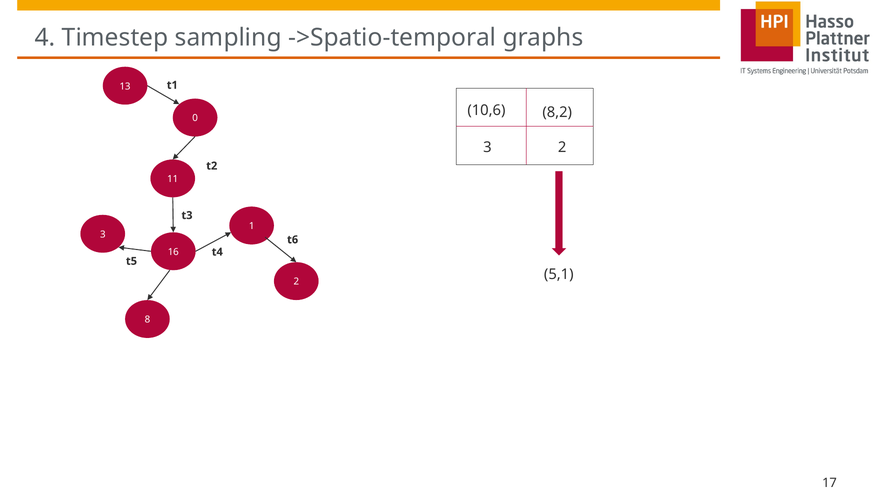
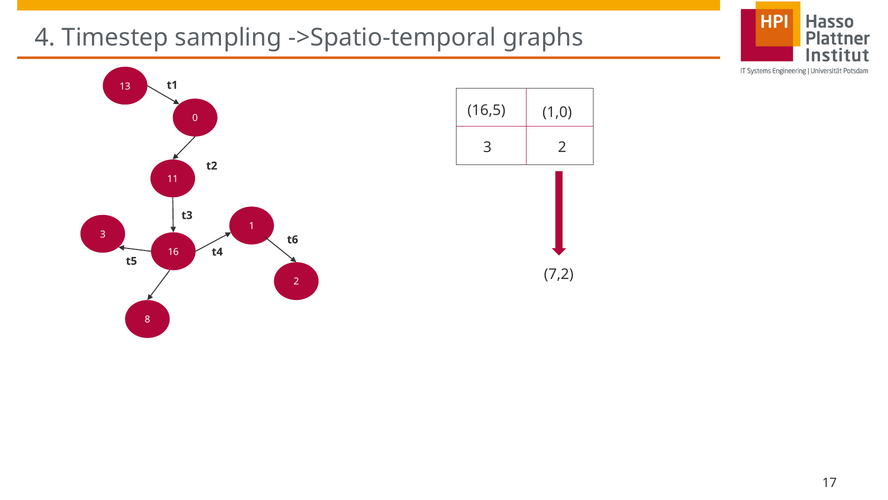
10,6: 10,6 -> 16,5 (486, 110)
8,2: 8,2 -> 1,0 (557, 112)
5,1: 5,1 -> 7,2 (559, 274)
